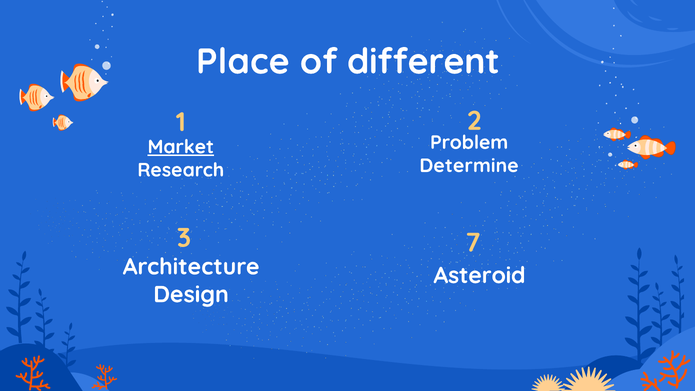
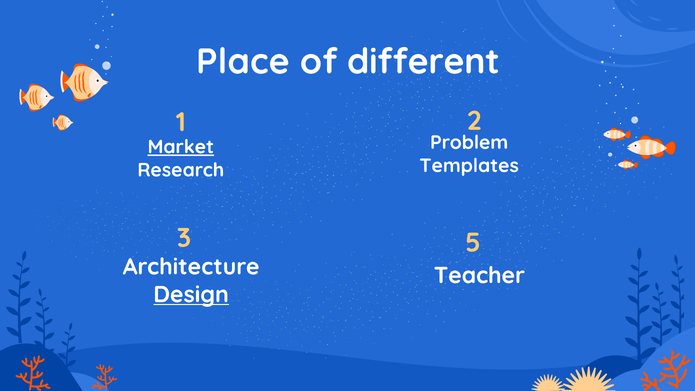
Determine: Determine -> Templates (469, 166)
7: 7 -> 5 (473, 243)
Asteroid: Asteroid -> Teacher (479, 275)
Design underline: none -> present (191, 295)
